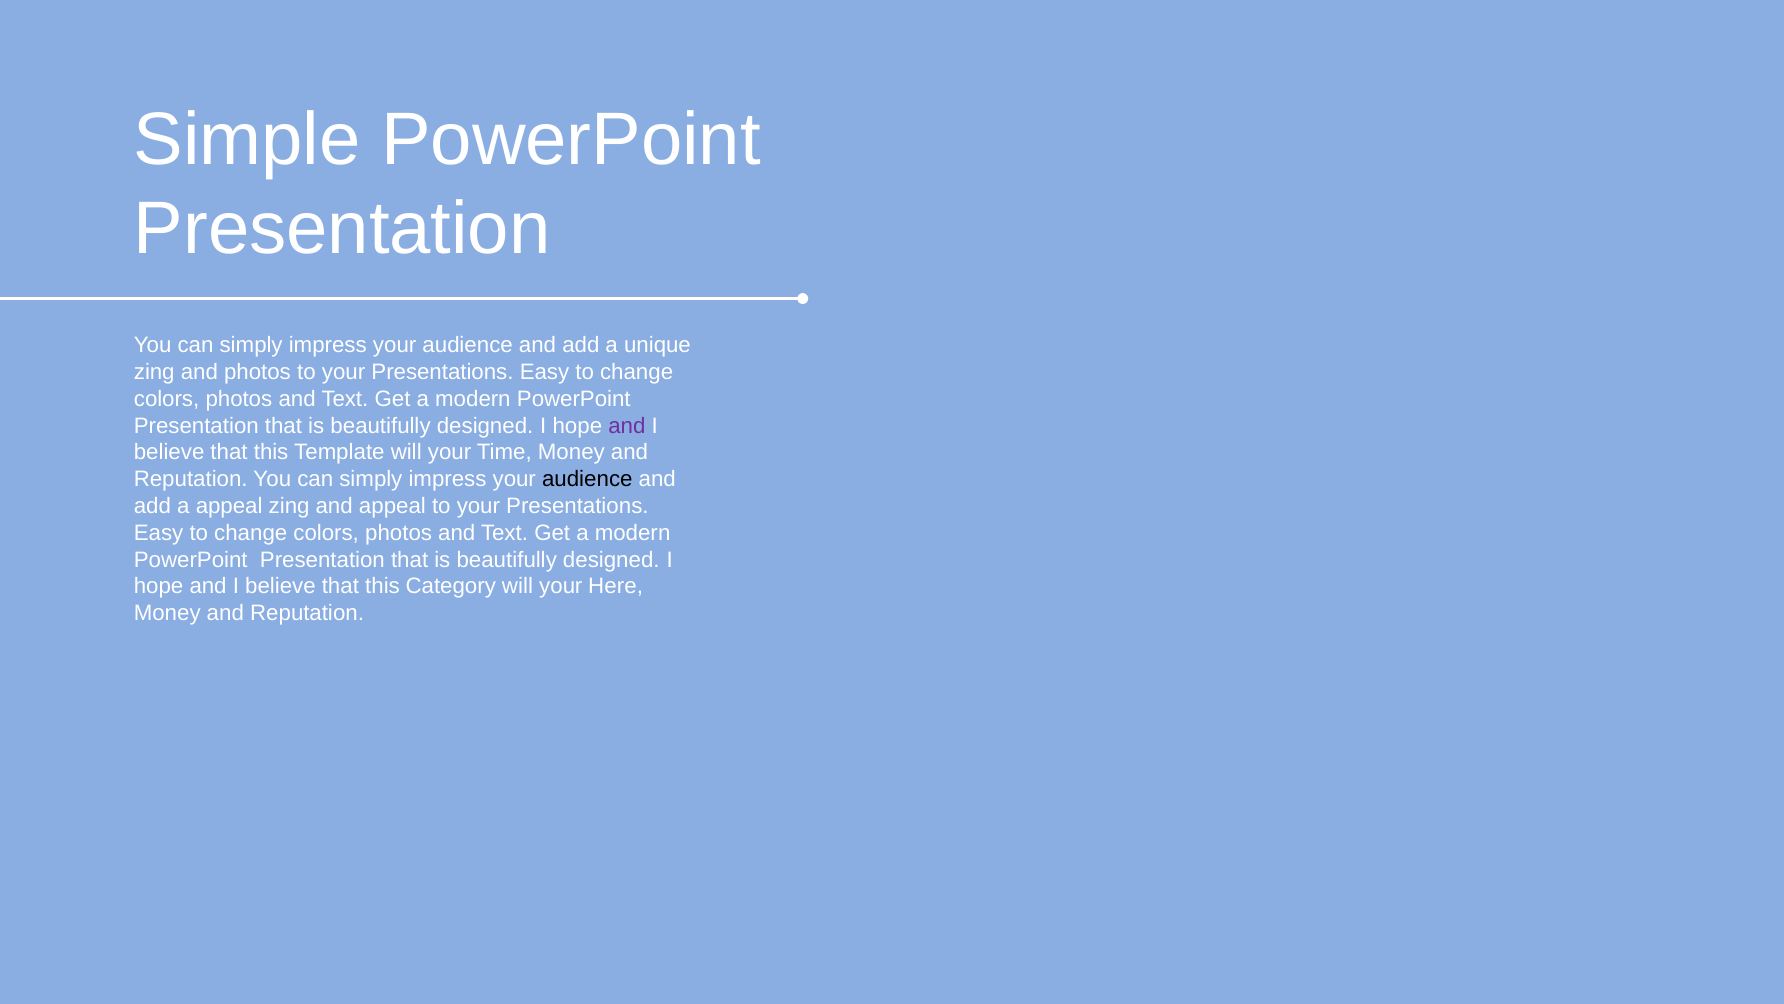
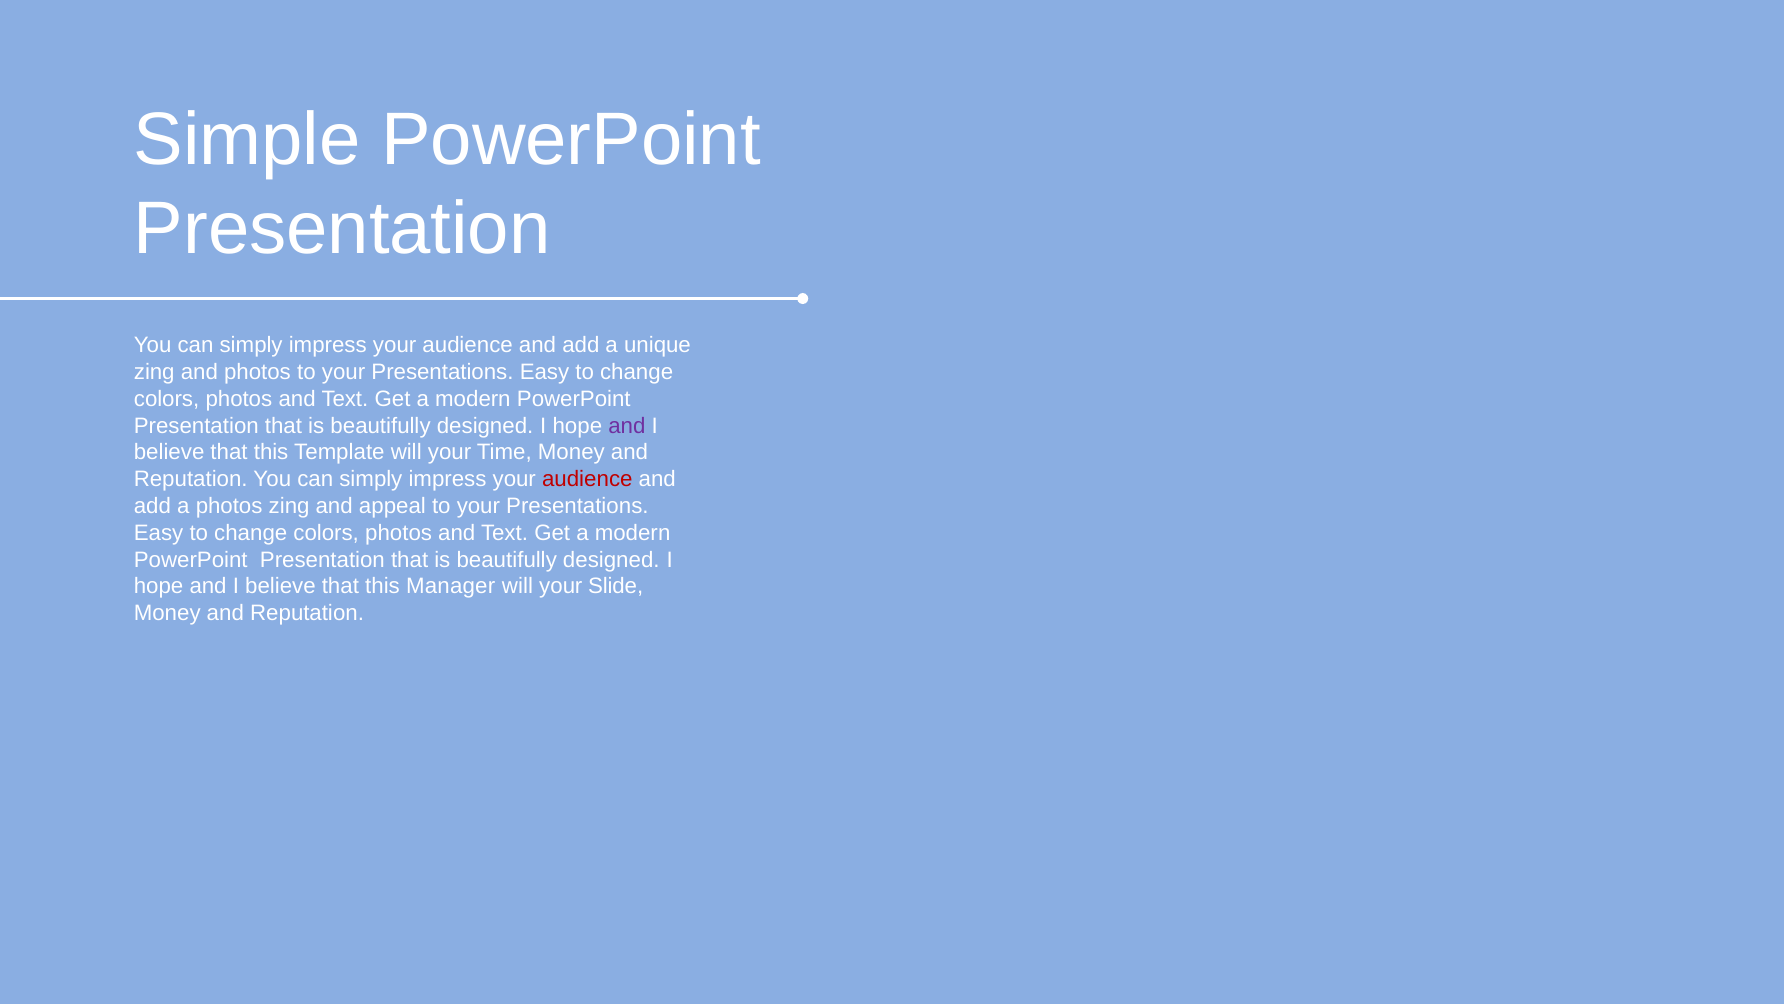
audience colour: black -> red (587, 479)
a appeal: appeal -> photos (229, 506)
Category: Category -> Manager (451, 586)
Here: Here -> Slide (616, 586)
